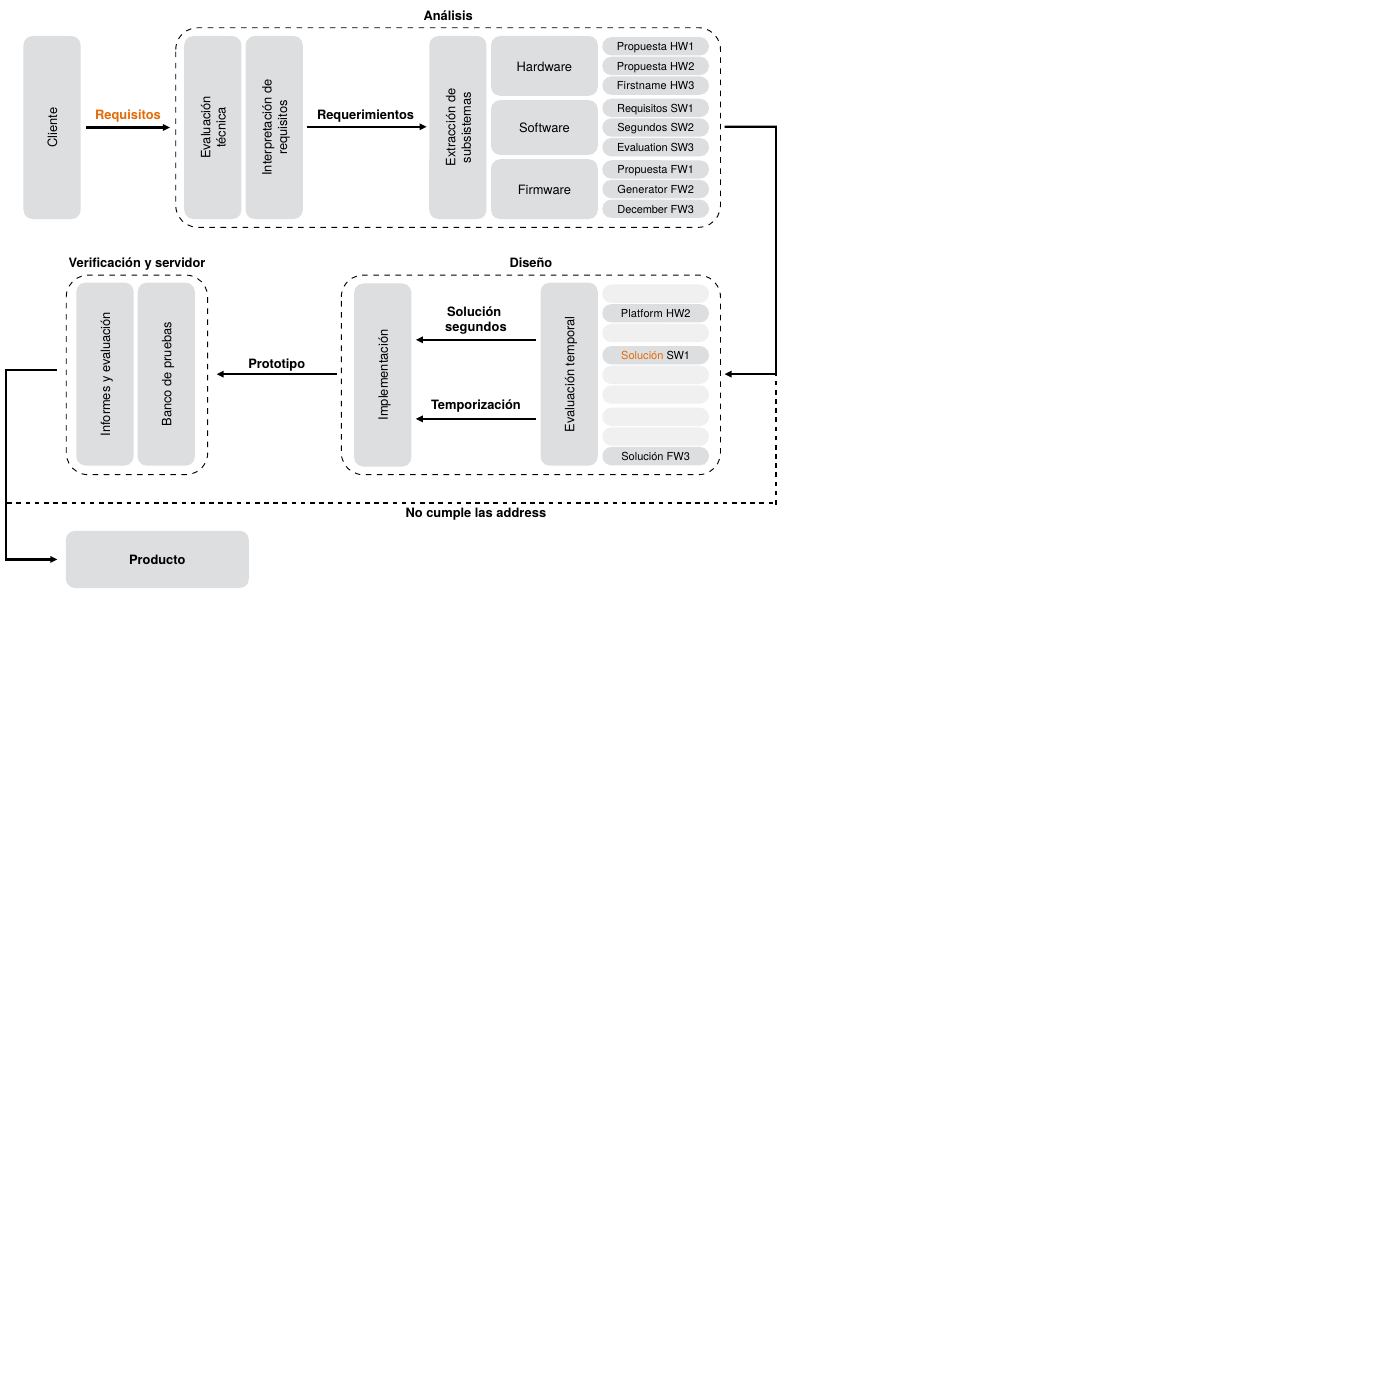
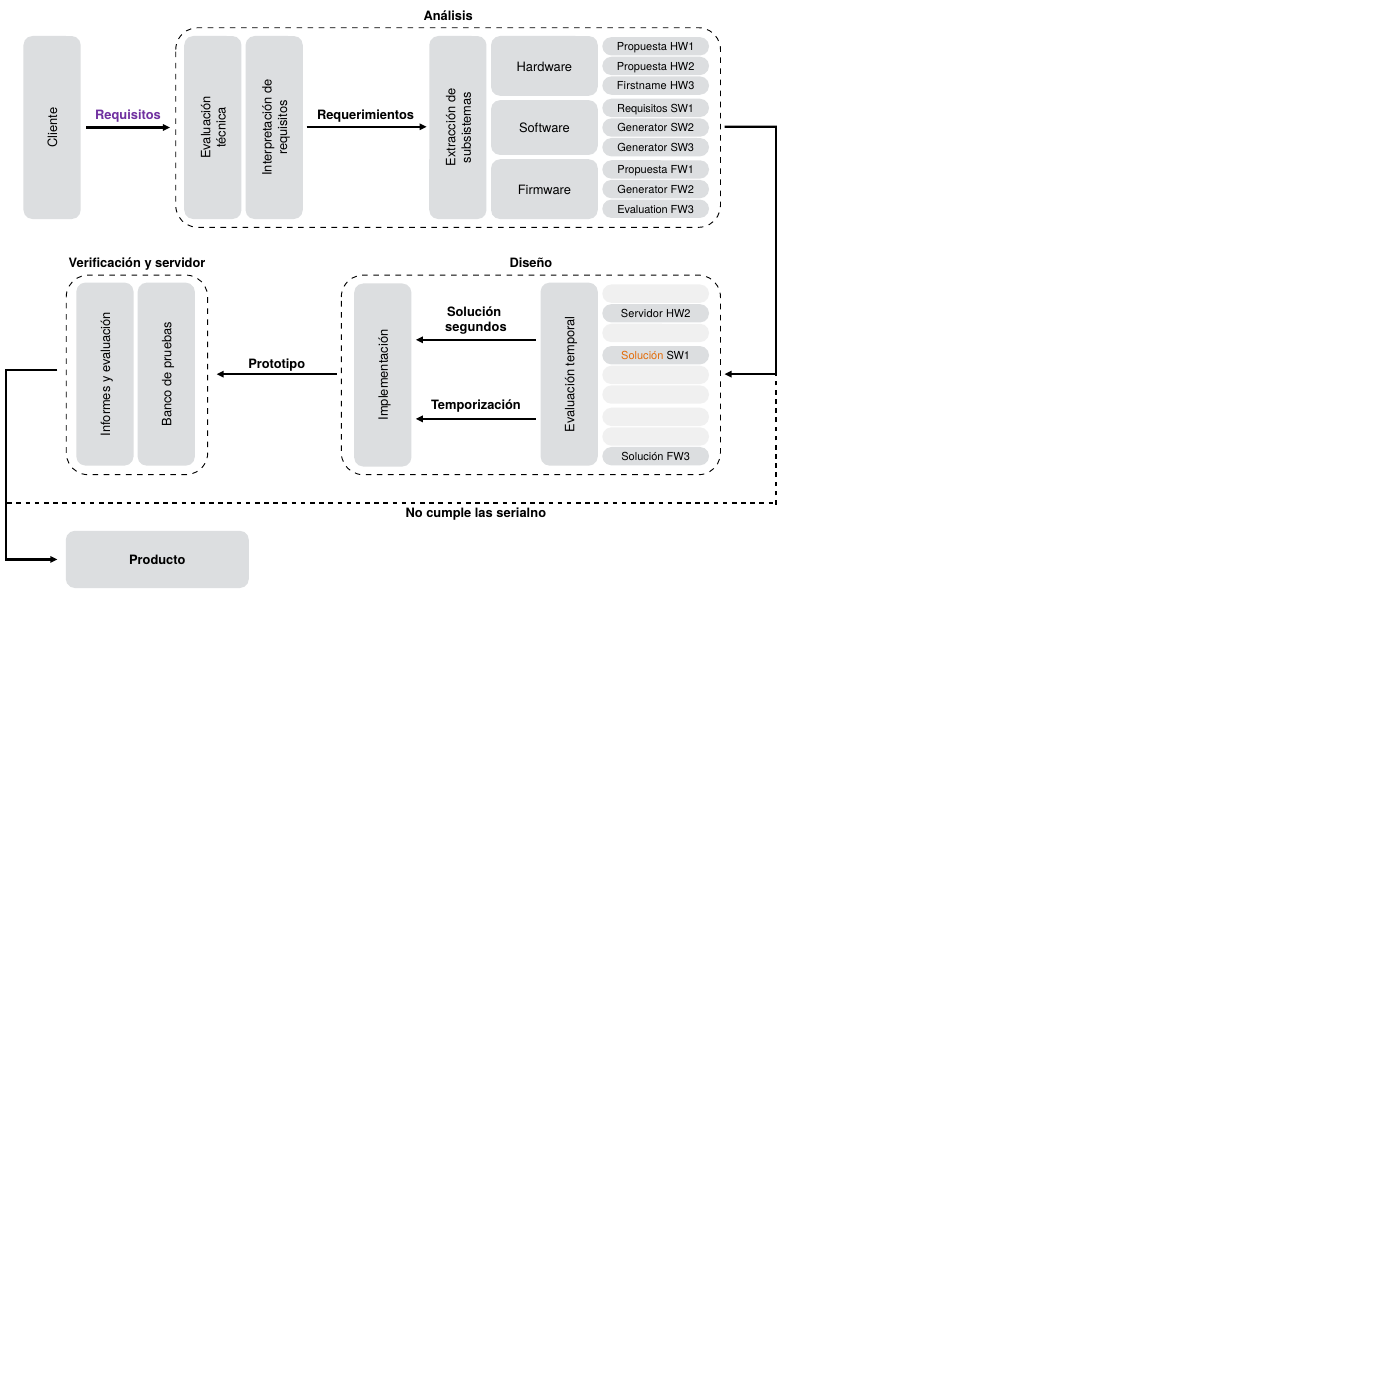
Requisitos colour: orange -> purple (128, 115)
Segundos: Segundos -> Generator (642, 128)
Evaluation: Evaluation -> Generator (642, 148)
December: December -> Evaluation (643, 210)
Platform: Platform -> Servidor (642, 314)
address: address -> serialno (521, 513)
